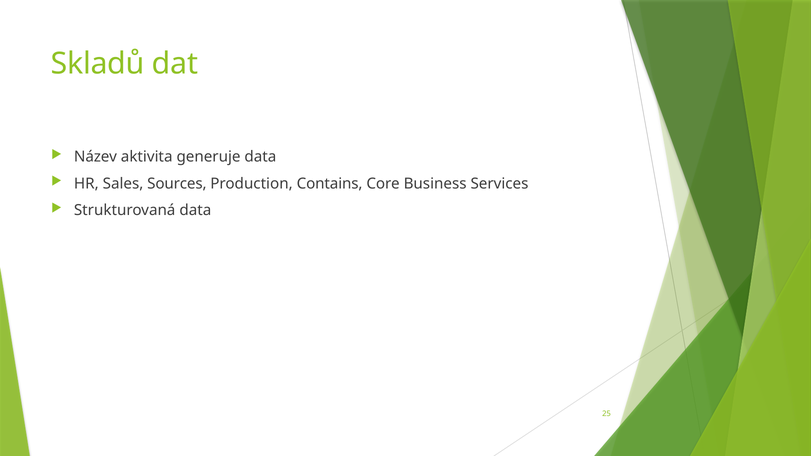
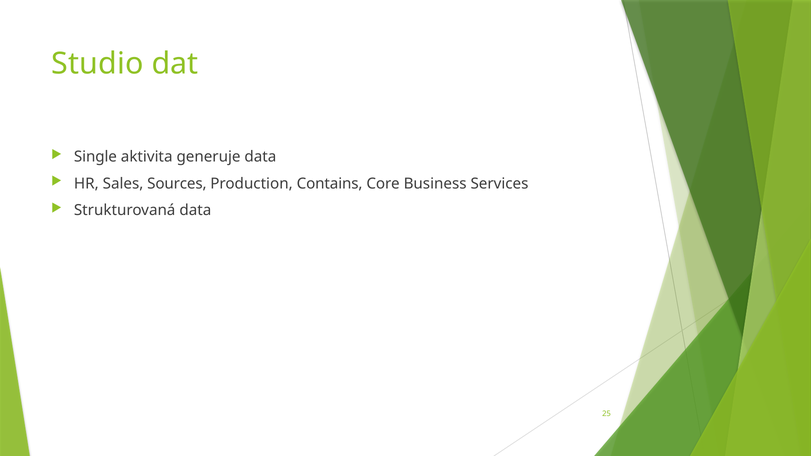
Skladů: Skladů -> Studio (97, 64)
Název: Název -> Single (95, 157)
